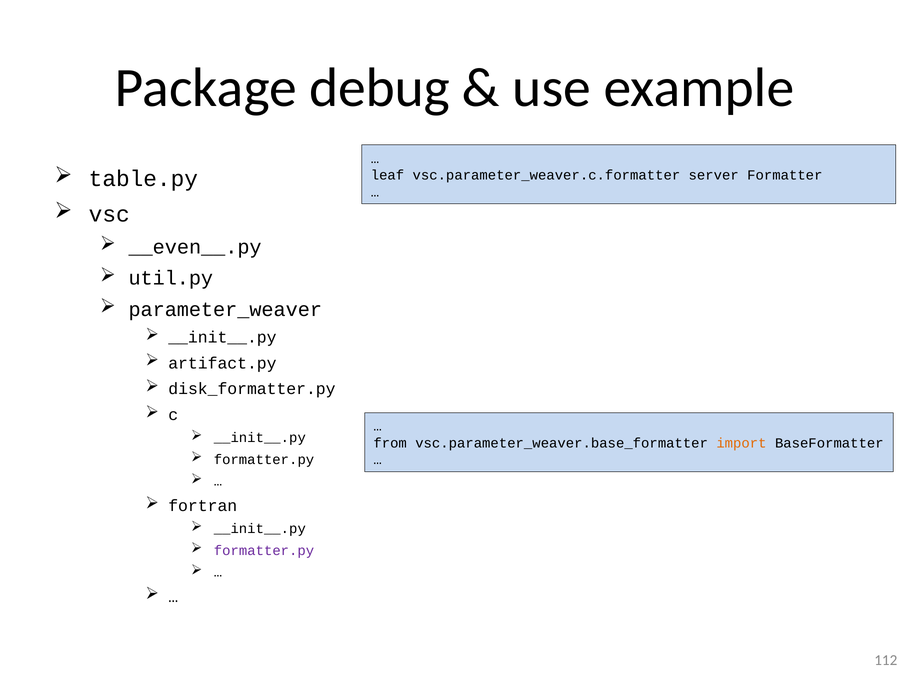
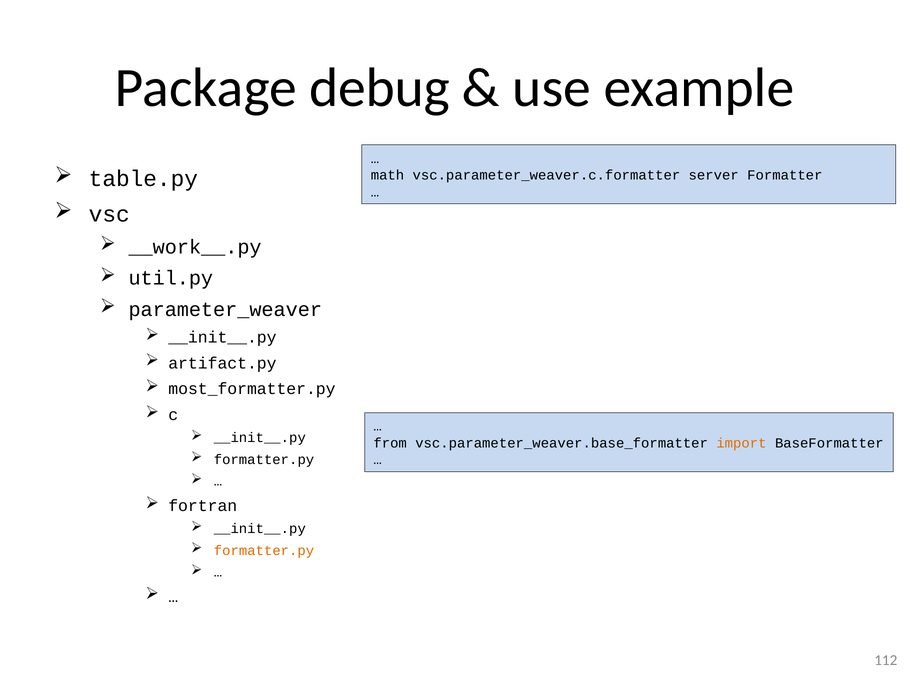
leaf: leaf -> math (387, 175)
__even__.py: __even__.py -> __work__.py (195, 247)
disk_formatter.py: disk_formatter.py -> most_formatter.py (252, 389)
formatter.py colour: purple -> orange (264, 551)
